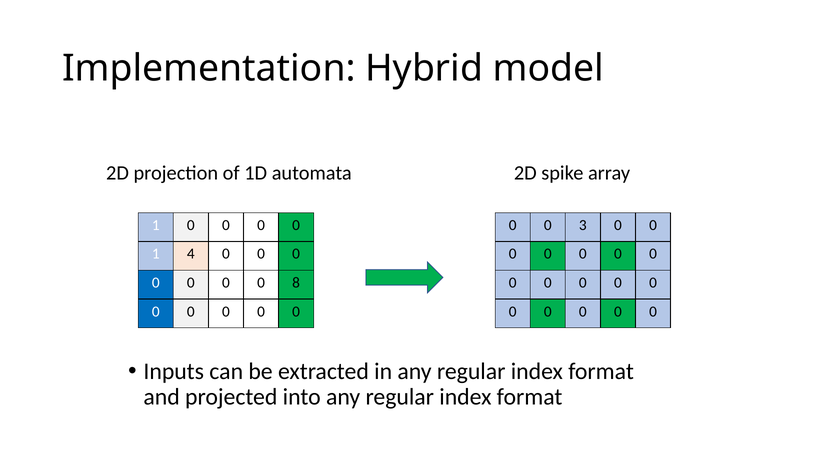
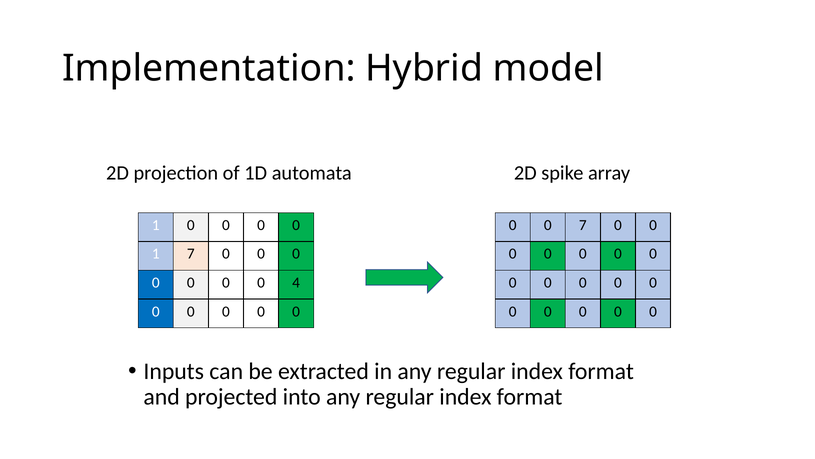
0 3: 3 -> 7 (583, 225)
1 4: 4 -> 7 (191, 254)
8: 8 -> 4 (296, 282)
